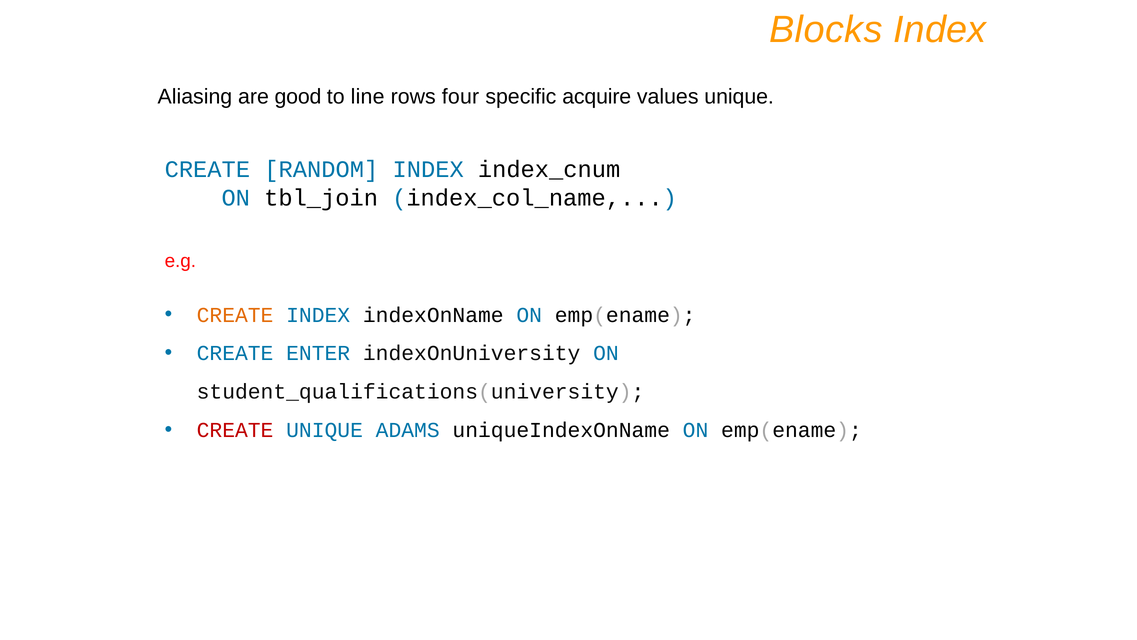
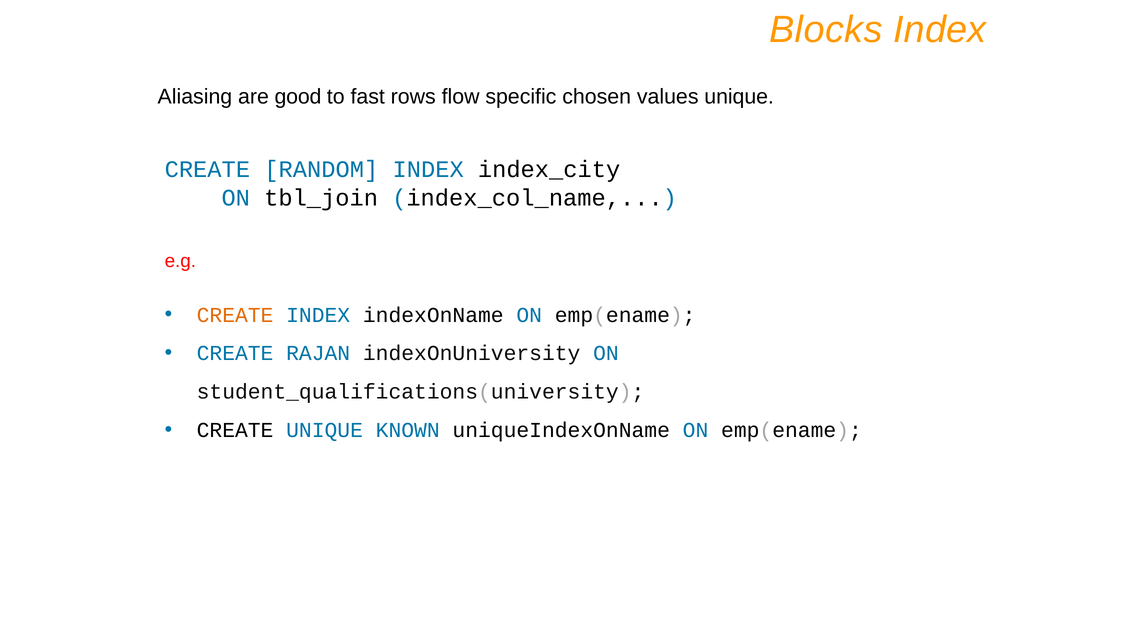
line: line -> fast (368, 97)
four: four -> flow (461, 97)
acquire: acquire -> chosen (597, 97)
index_cnum: index_cnum -> index_city (549, 169)
ENTER: ENTER -> RAJAN (318, 353)
CREATE colour: red -> black (235, 430)
ADAMS: ADAMS -> KNOWN (408, 430)
